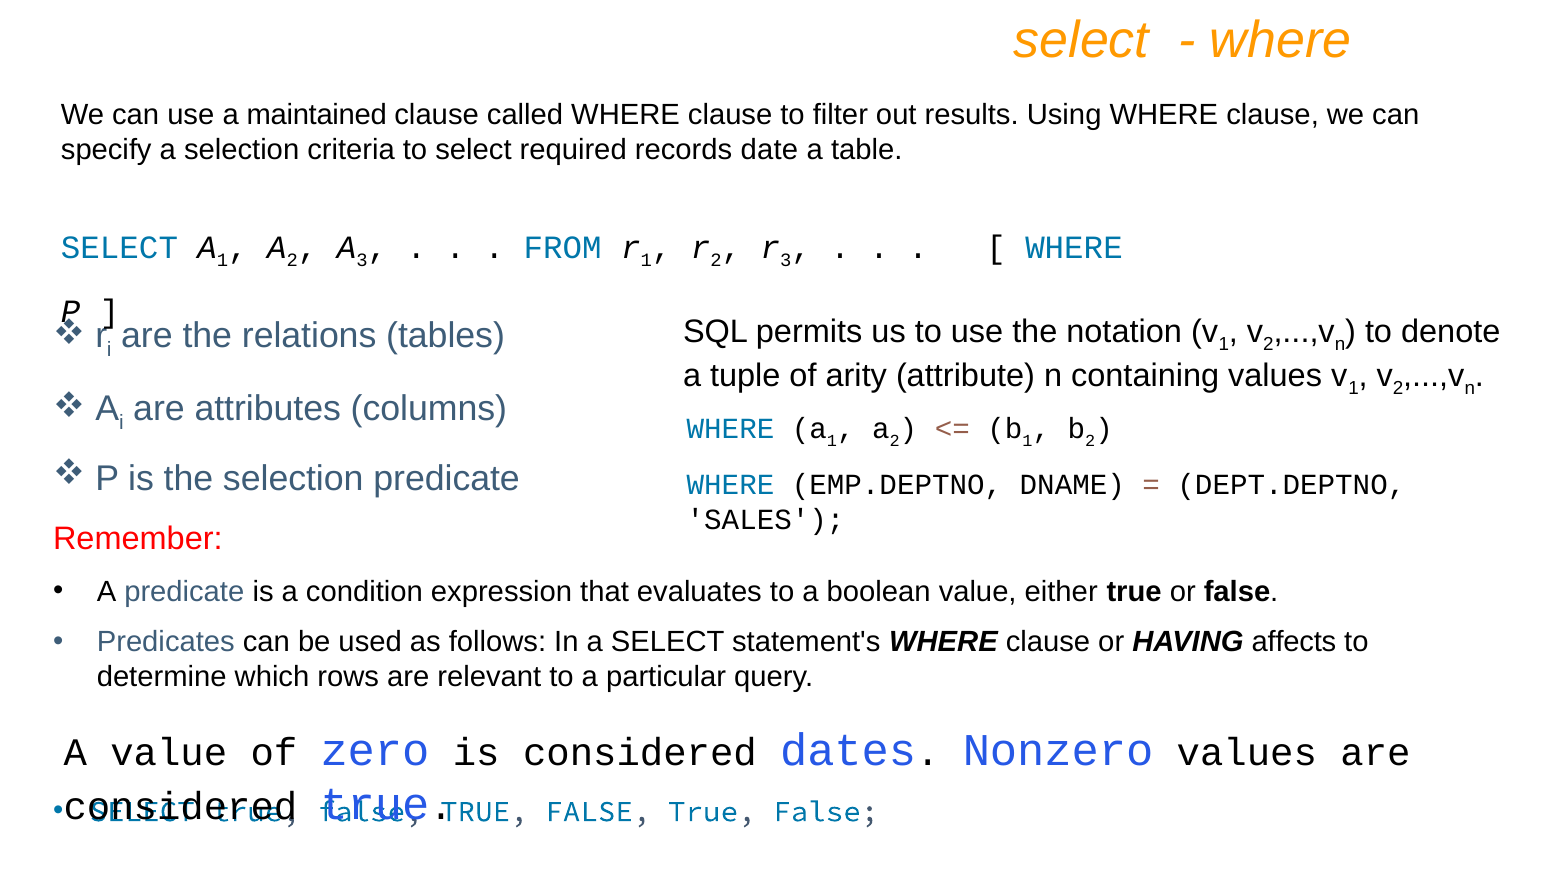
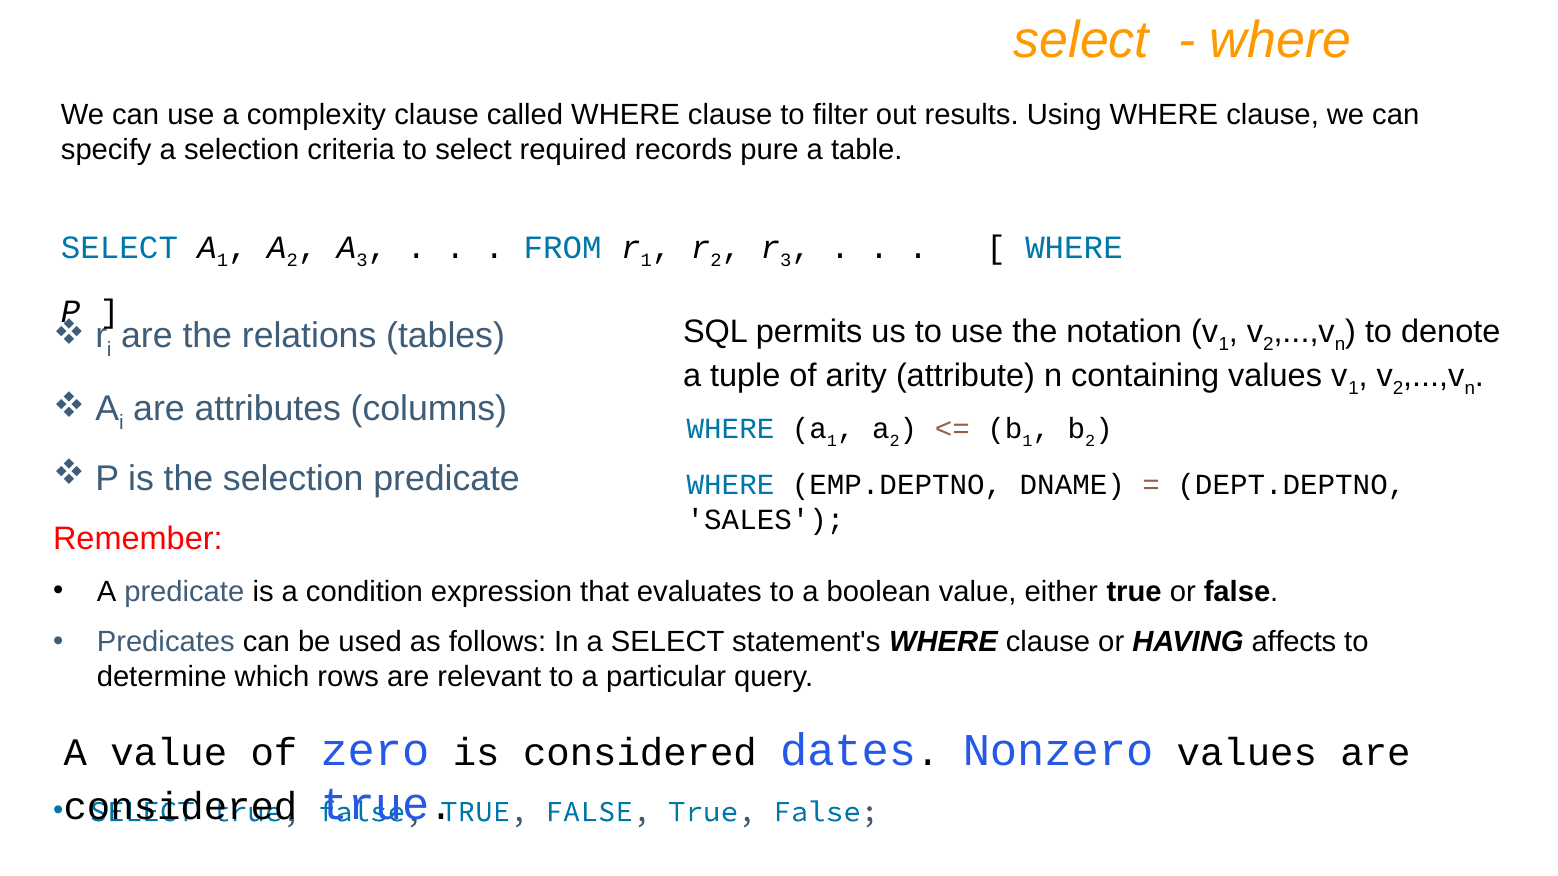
maintained: maintained -> complexity (316, 115)
date: date -> pure (770, 150)
